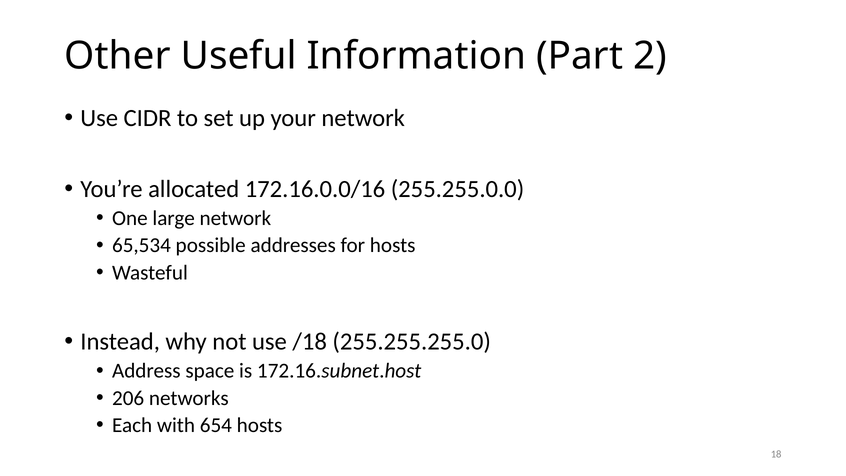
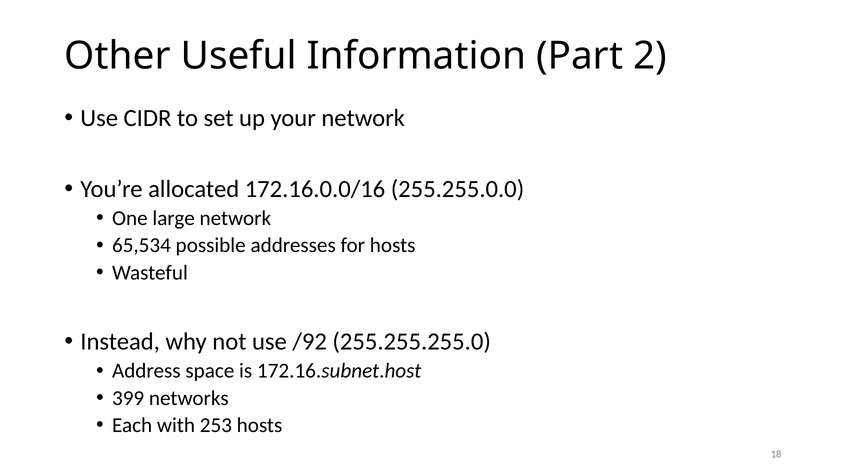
/18: /18 -> /92 (310, 342)
206: 206 -> 399 (128, 398)
654: 654 -> 253 (216, 425)
